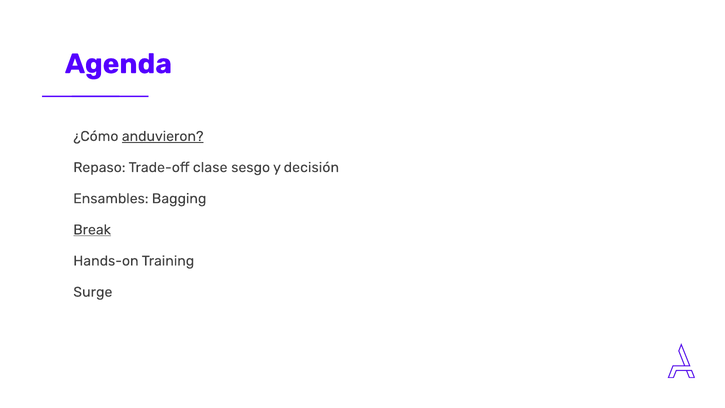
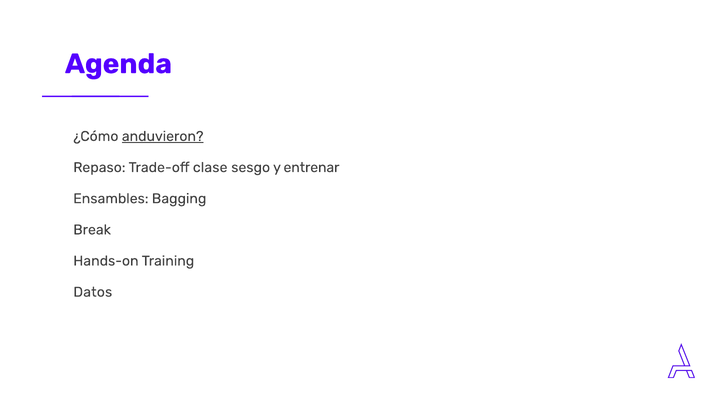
decisión: decisión -> entrenar (311, 167)
Break underline: present -> none (92, 230)
Surge: Surge -> Datos (93, 292)
